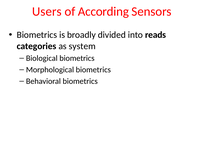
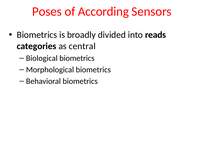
Users: Users -> Poses (47, 11)
system: system -> central (82, 46)
